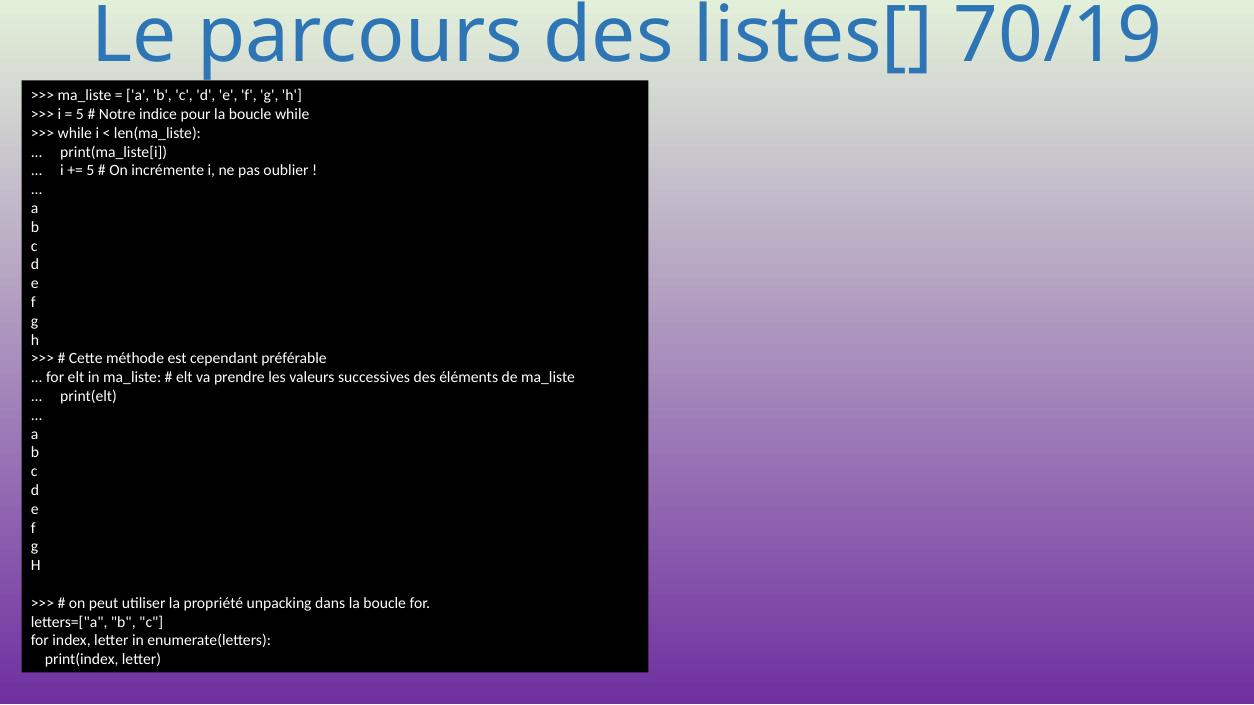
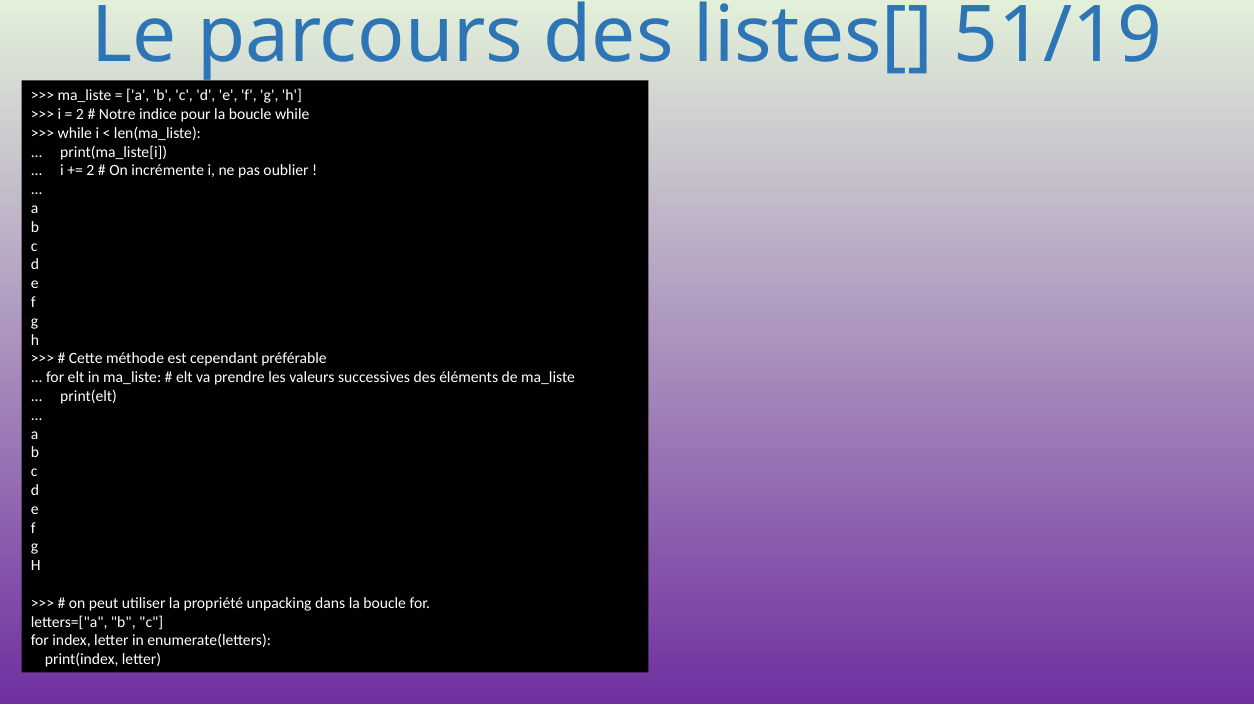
70/19: 70/19 -> 51/19 (1058, 36)
5: 5 -> 2 (80, 114)
5: 5 -> 2 (90, 171)
